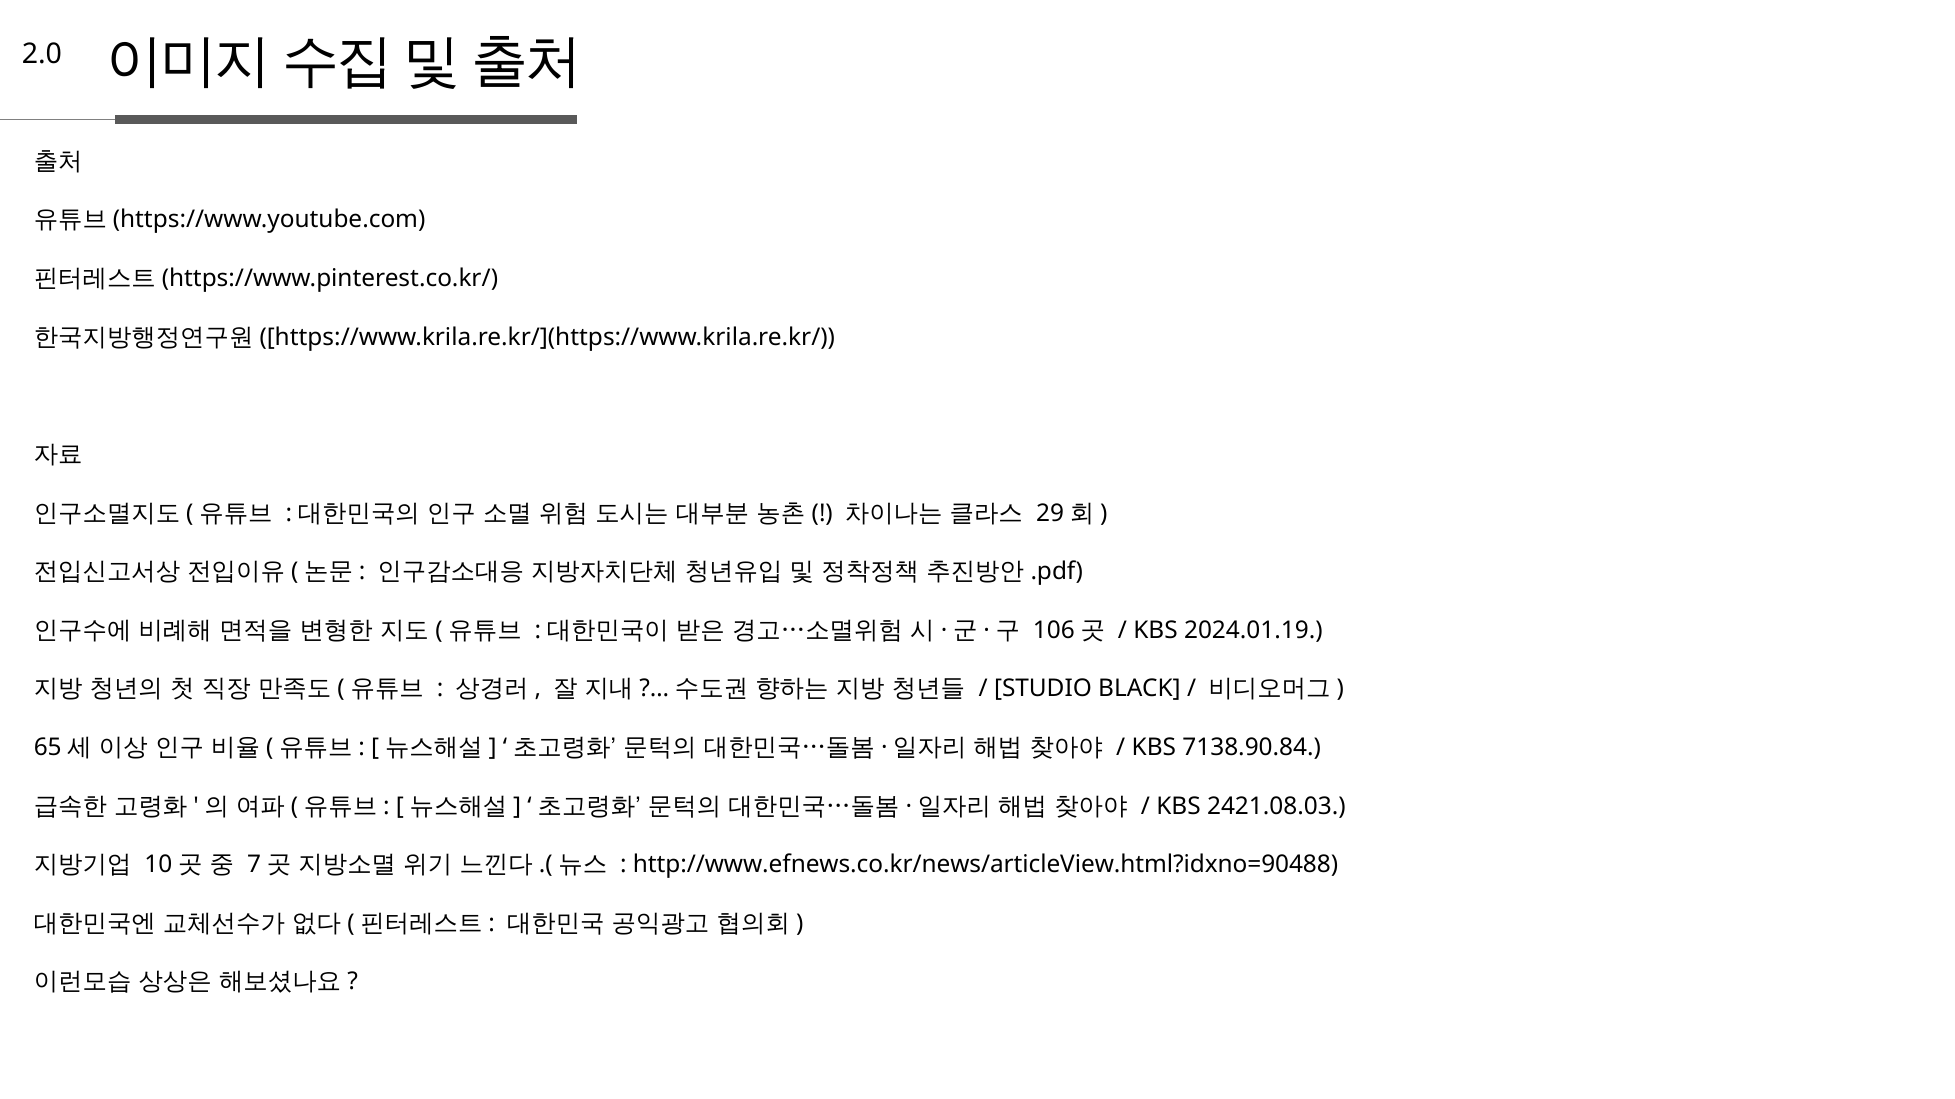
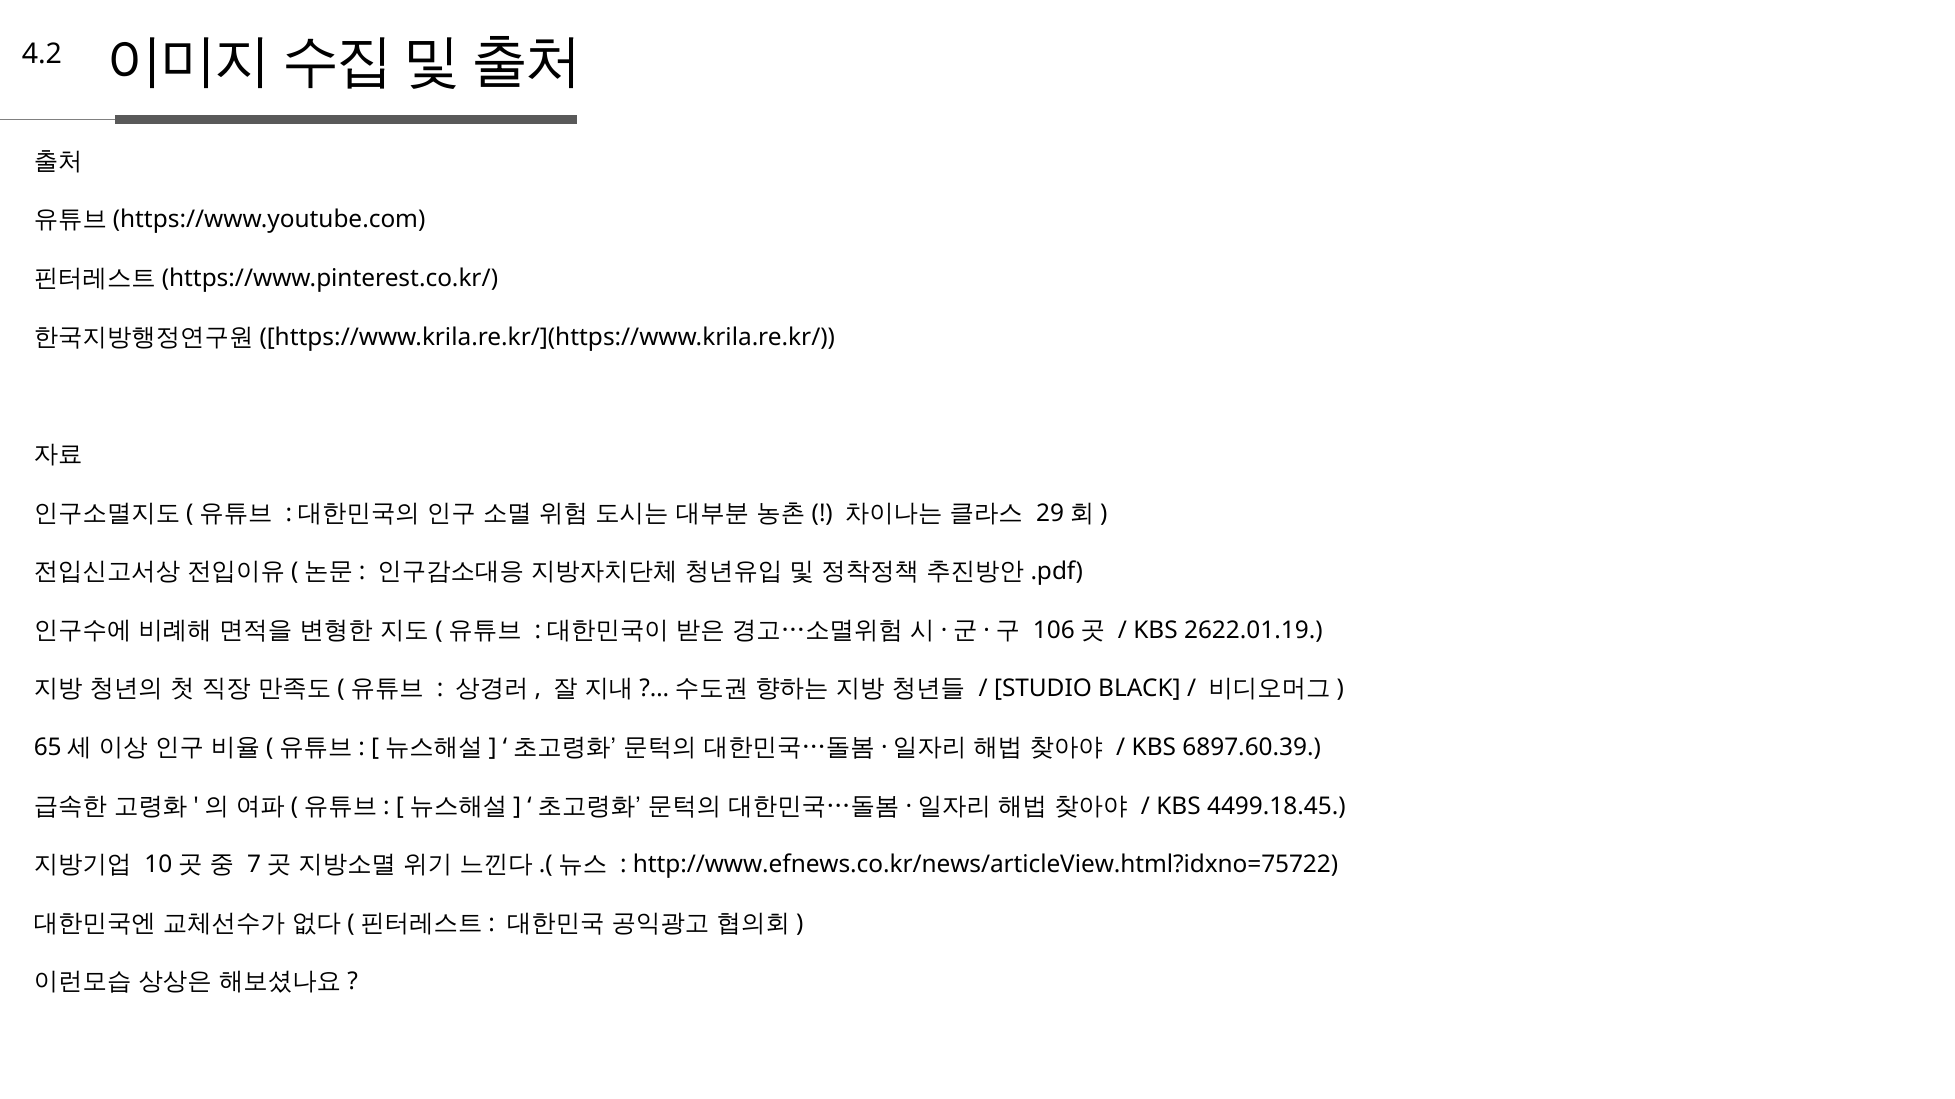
2.0: 2.0 -> 4.2 (42, 54)
2024.01.19: 2024.01.19 -> 2622.01.19 (1253, 631)
7138.90.84: 7138.90.84 -> 6897.60.39 (1252, 748)
2421.08.03: 2421.08.03 -> 4499.18.45 (1276, 807)
http://www.efnews.co.kr/news/articleView.html?idxno=90488: http://www.efnews.co.kr/news/articleView.html?idxno=90488 -> http://www.efnews.co.kr/news/articleView.html?idxno=75722 (986, 865)
